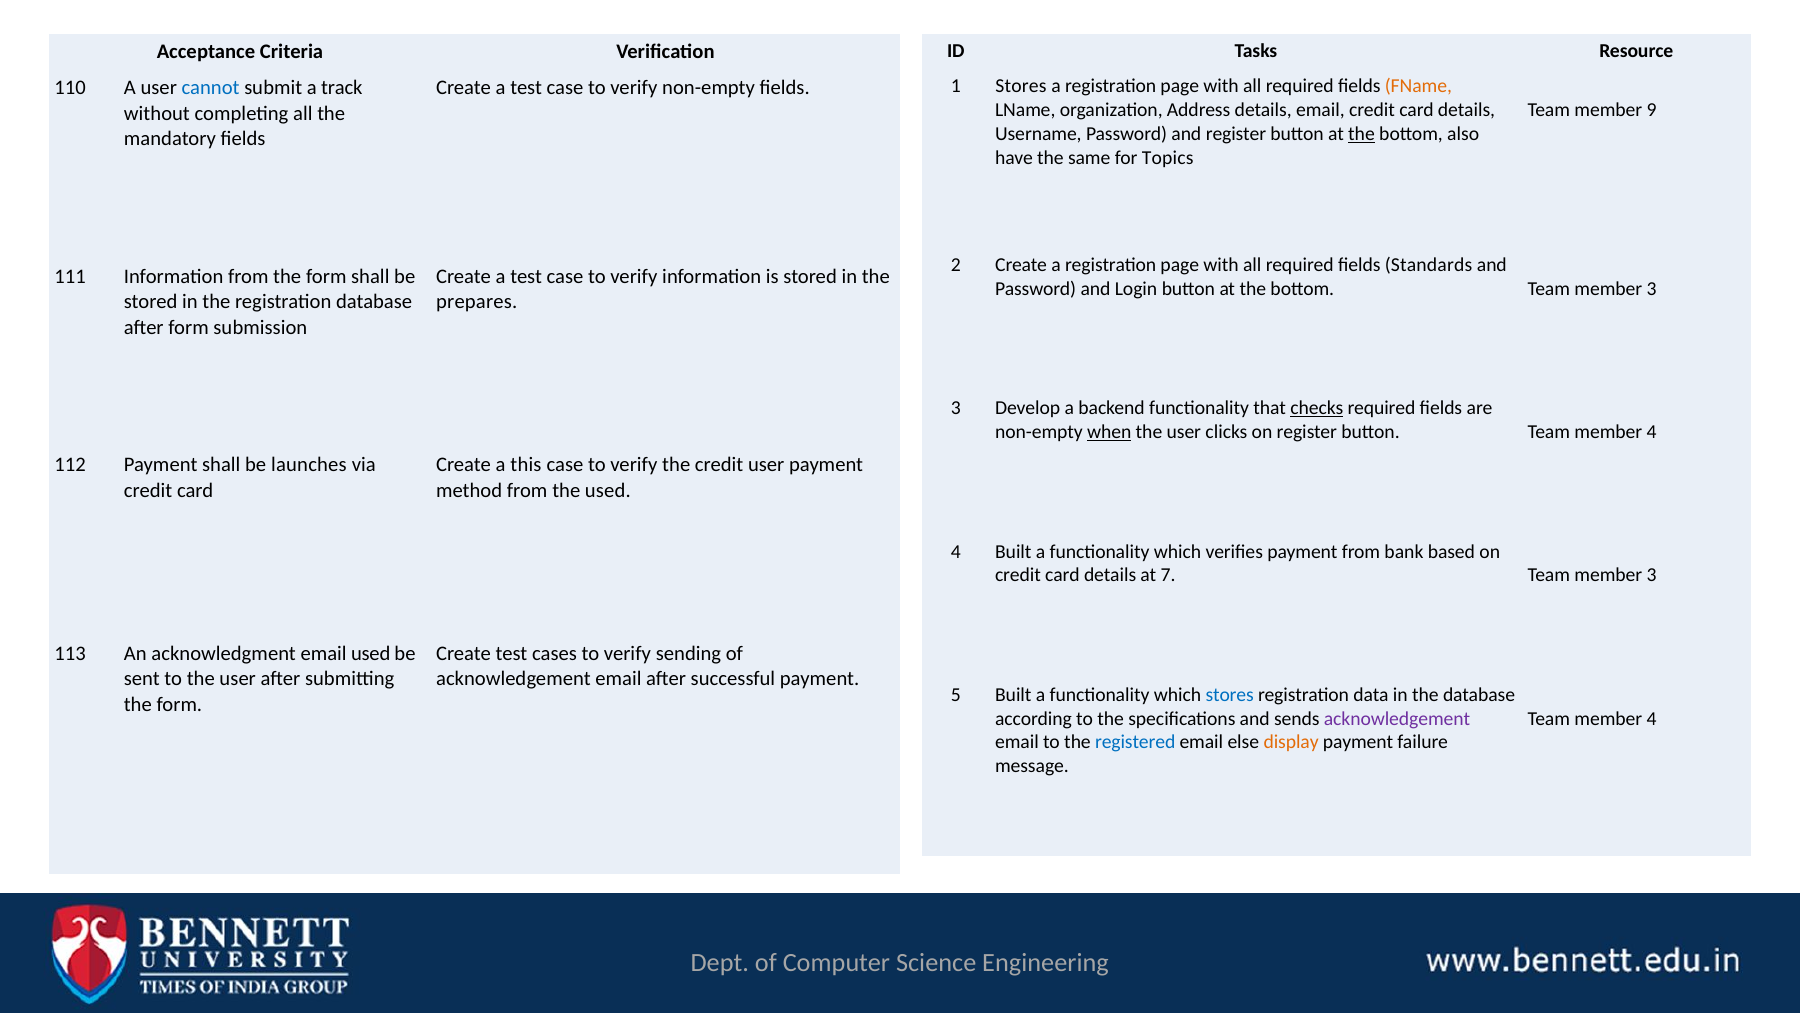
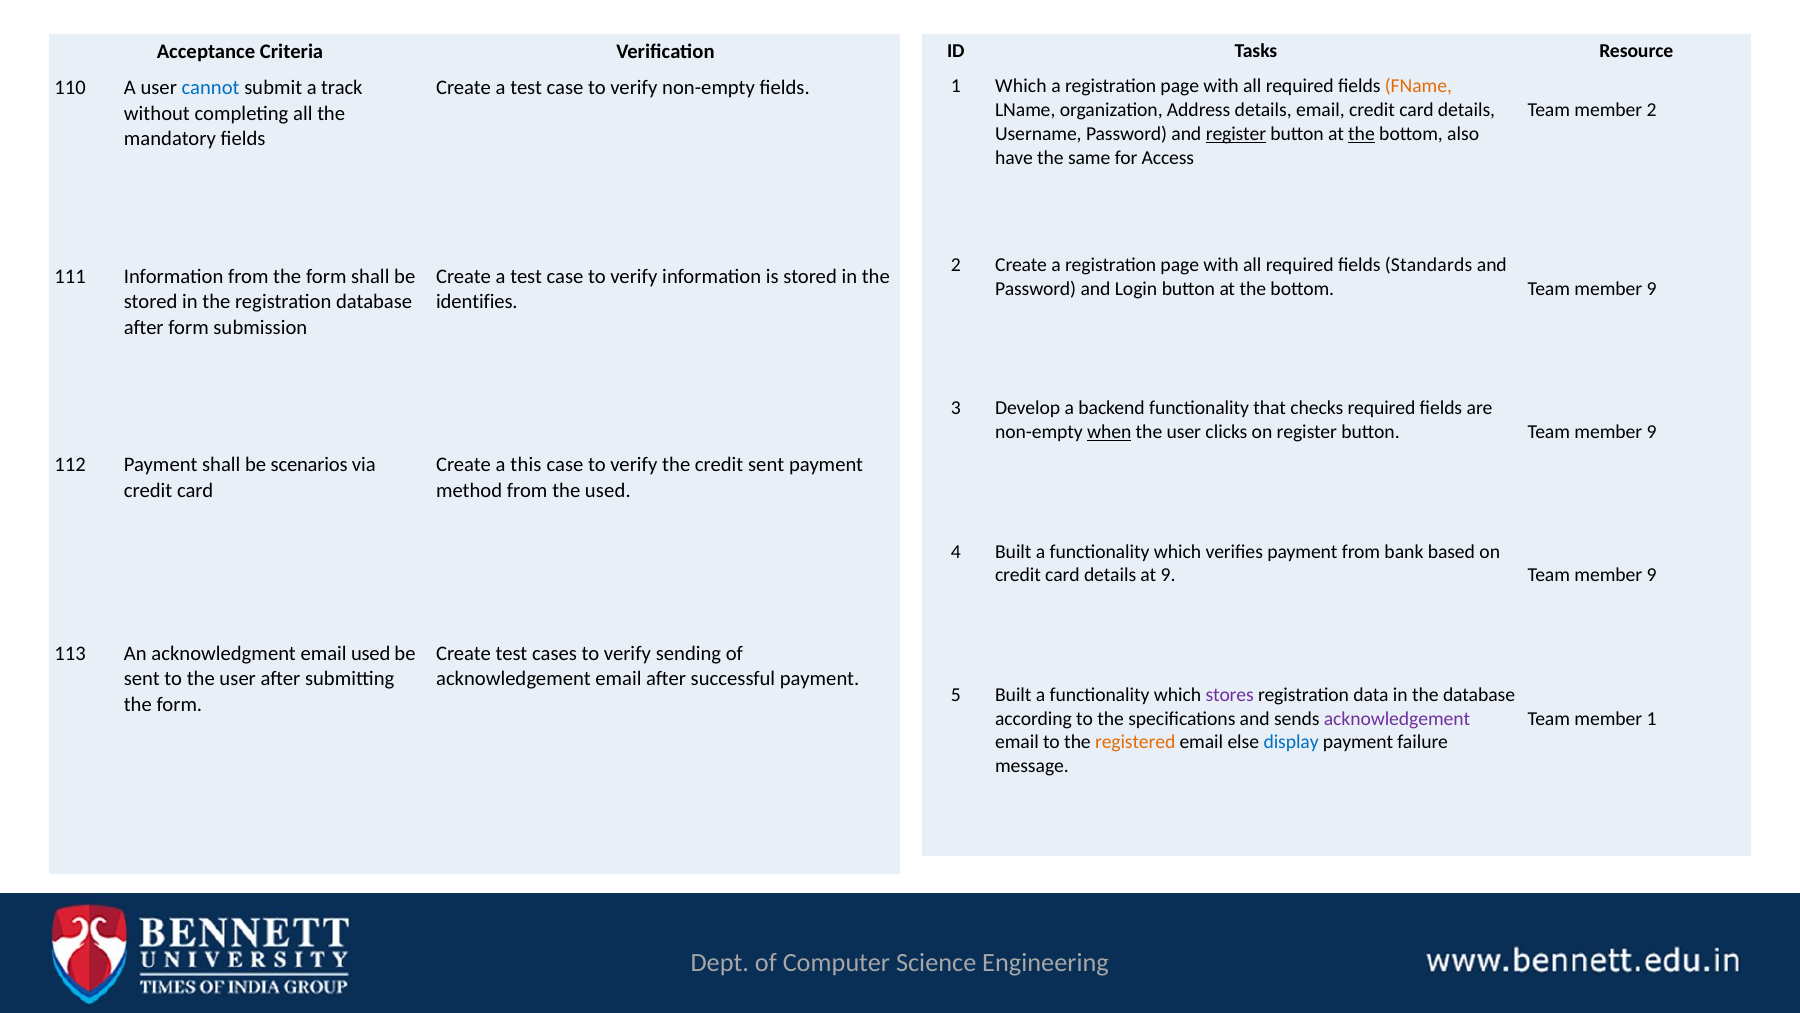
1 Stores: Stores -> Which (1021, 86)
member 9: 9 -> 2 (1652, 110)
register underline: none -> present (1236, 134)
Topics: Topics -> Access (1168, 158)
bottom Team member 3: 3 -> 9 (1652, 289)
prepares: prepares -> identifies (477, 302)
checks underline: present -> none (1317, 408)
button Team member 4: 4 -> 9 (1652, 432)
launches: launches -> scenarios (309, 465)
credit user: user -> sent (766, 465)
at 7: 7 -> 9 (1168, 575)
3: 3 -> 9 (1652, 575)
stores colour: blue -> purple (1230, 694)
4: 4 -> 1 (1652, 718)
registered colour: blue -> orange (1135, 742)
display colour: orange -> blue (1291, 742)
